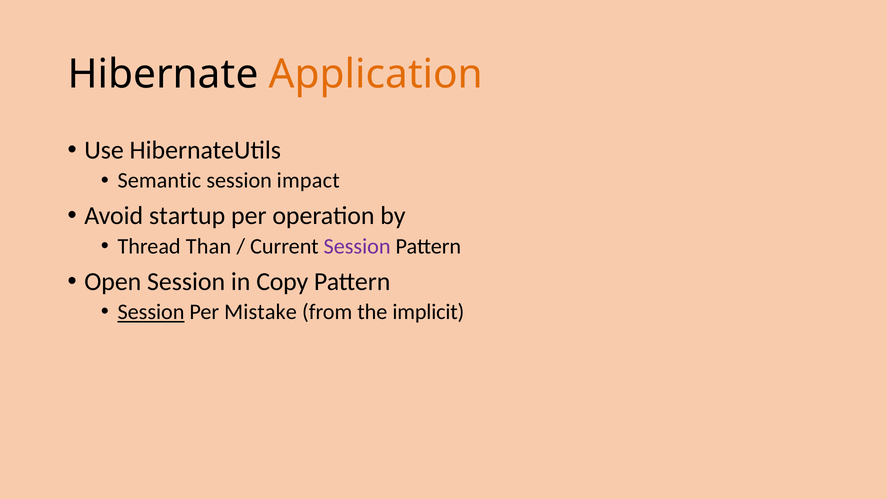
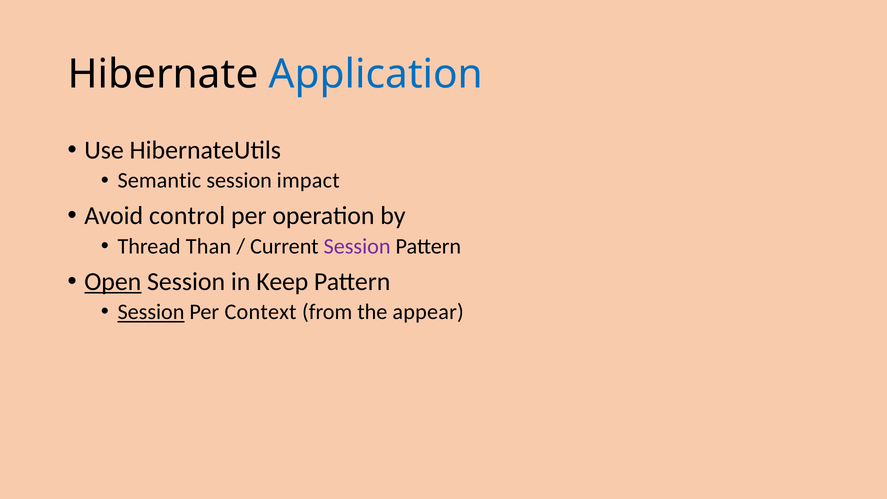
Application colour: orange -> blue (376, 75)
startup: startup -> control (187, 216)
Open underline: none -> present (113, 281)
Copy: Copy -> Keep (282, 281)
Mistake: Mistake -> Context (261, 312)
implicit: implicit -> appear (428, 312)
